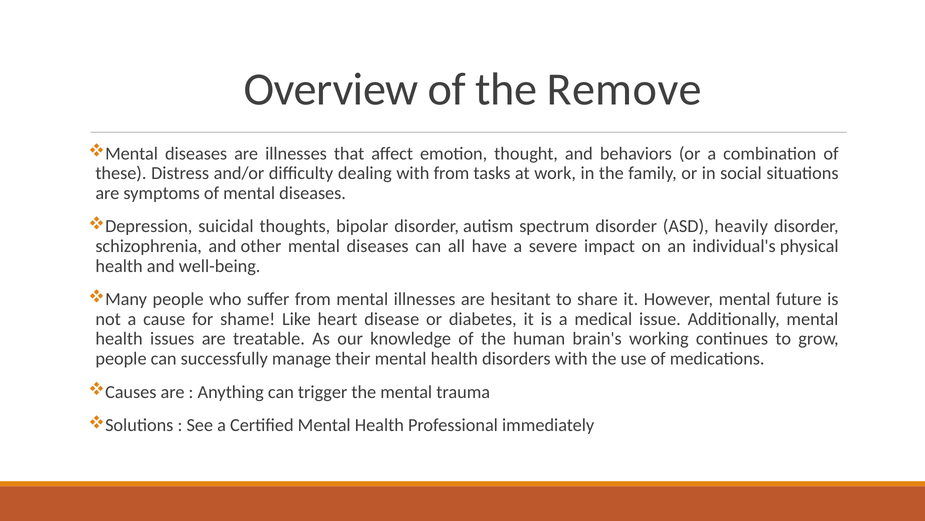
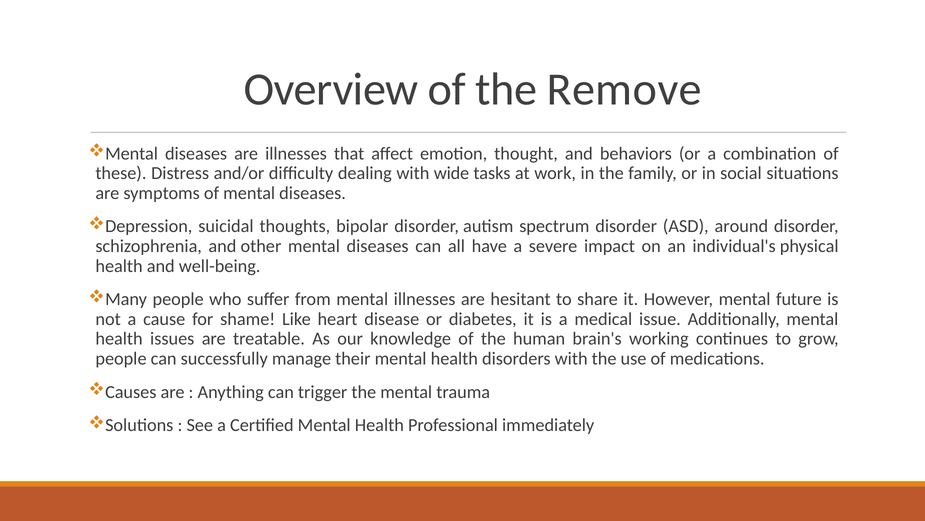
with from: from -> wide (451, 173)
heavily: heavily -> around (741, 226)
